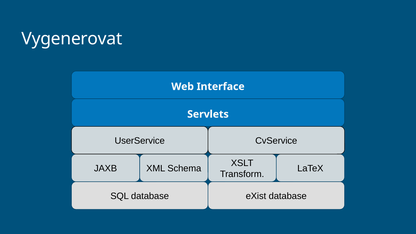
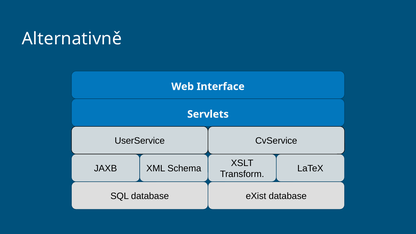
Vygenerovat: Vygenerovat -> Alternativně (72, 39)
